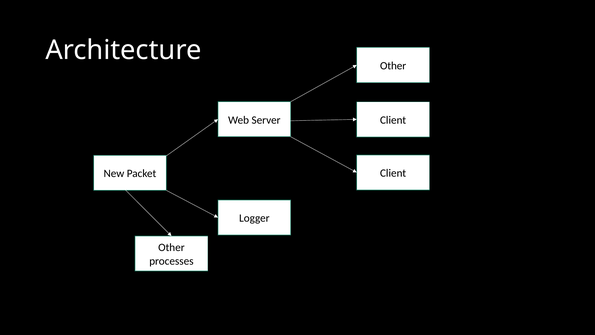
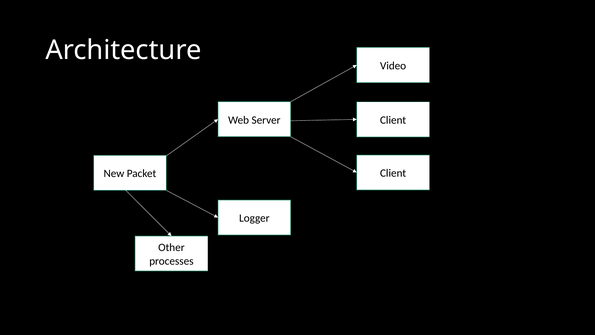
Other: Other -> Video (393, 66)
